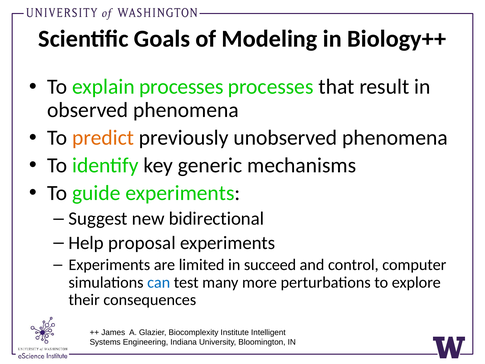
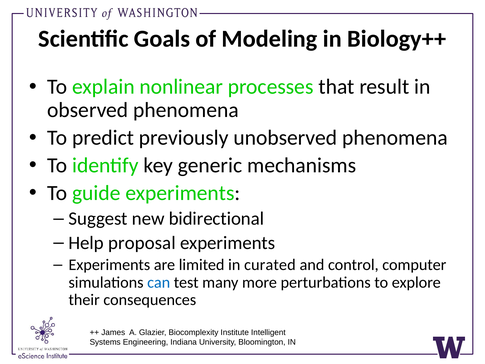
explain processes: processes -> nonlinear (181, 87)
predict colour: orange -> black (103, 138)
succeed: succeed -> curated (270, 265)
